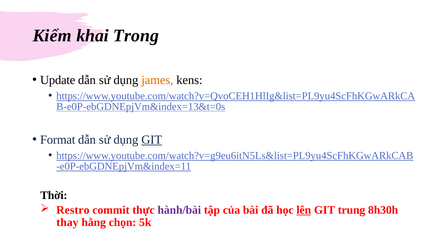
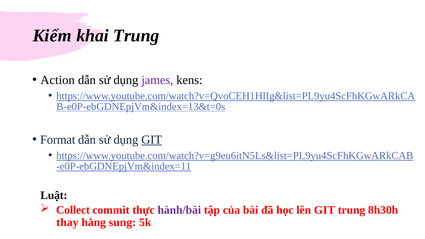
khai Trong: Trong -> Trung (136, 36)
Update: Update -> Action (58, 80)
james colour: orange -> purple (157, 80)
Thời: Thời -> Luật (54, 195)
Restro: Restro -> Collect (73, 210)
lên underline: present -> none (304, 210)
chọn: chọn -> sung (122, 222)
